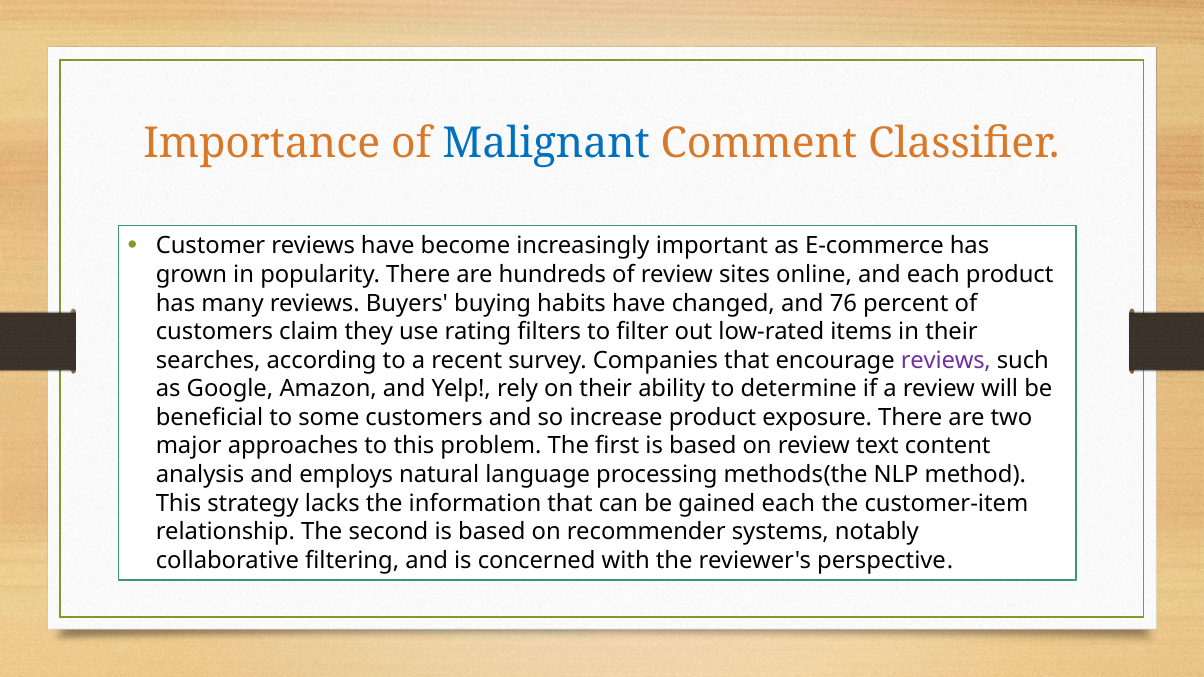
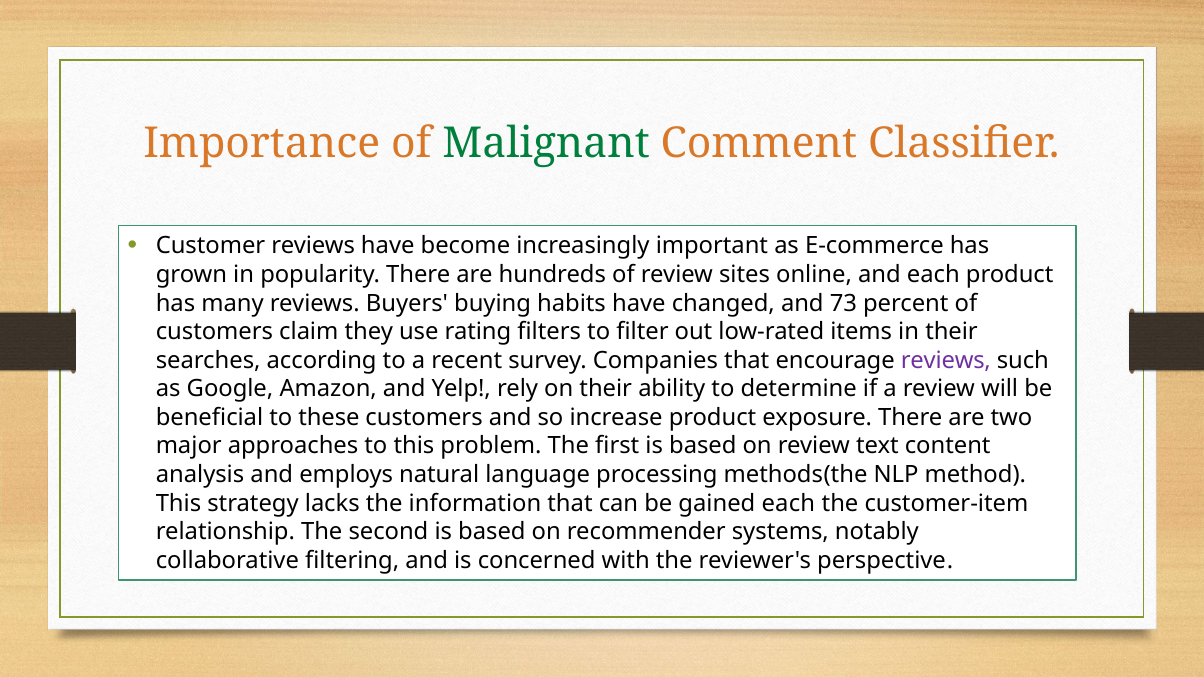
Malignant colour: blue -> green (546, 143)
76: 76 -> 73 (843, 303)
some: some -> these (329, 418)
